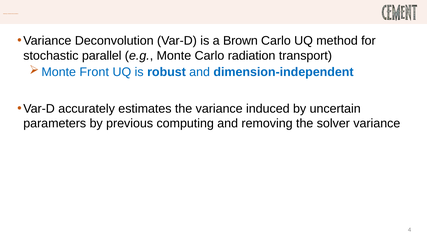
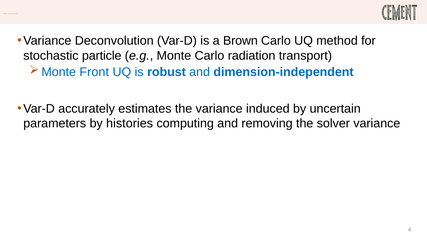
parallel: parallel -> particle (102, 56)
previous: previous -> histories (130, 124)
